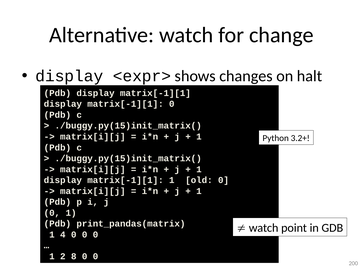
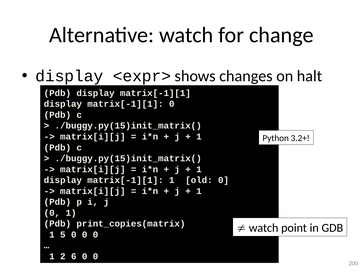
print_pandas(matrix: print_pandas(matrix -> print_copies(matrix (131, 224)
4: 4 -> 5 (63, 235)
8: 8 -> 6 (74, 257)
